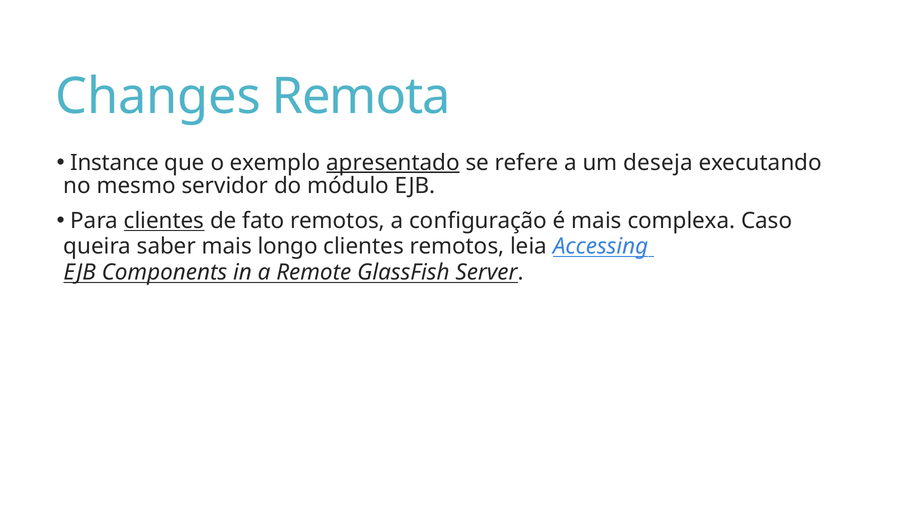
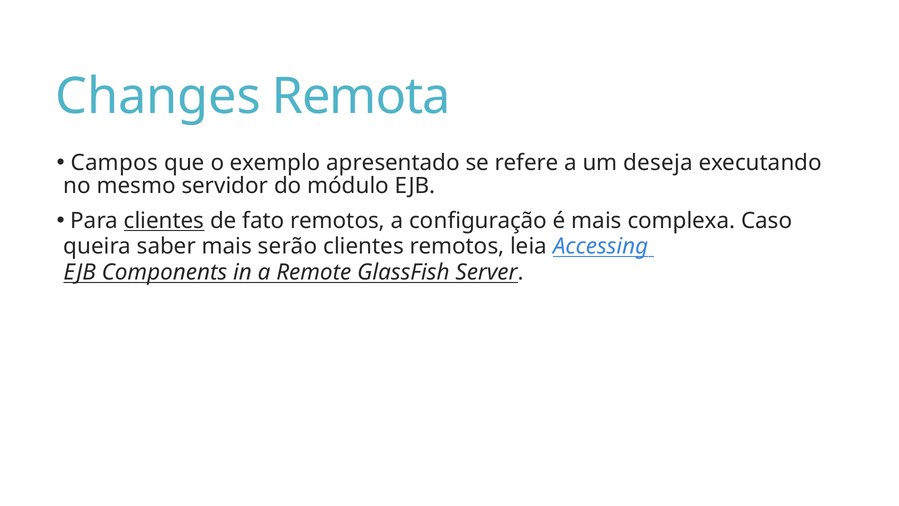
Instance: Instance -> Campos (114, 163)
apresentado underline: present -> none (393, 163)
longo: longo -> serão (288, 246)
